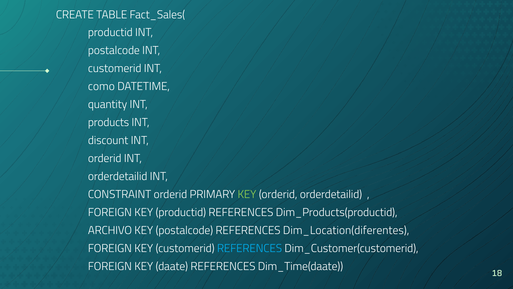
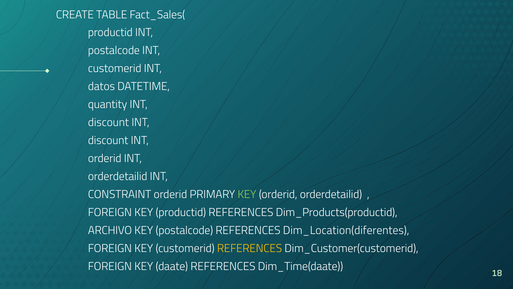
como: como -> datos (101, 86)
products: products -> discount (108, 122)
REFERENCES colour: light blue -> yellow (250, 248)
